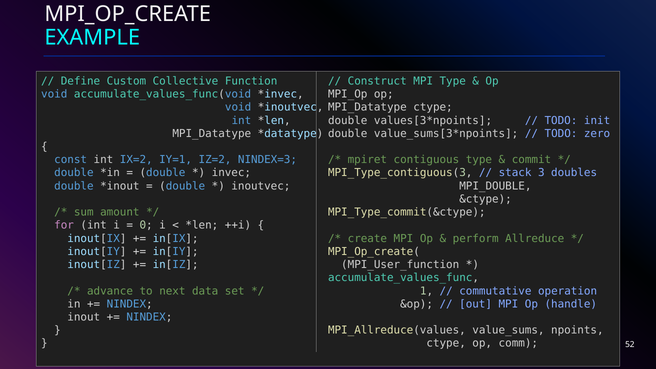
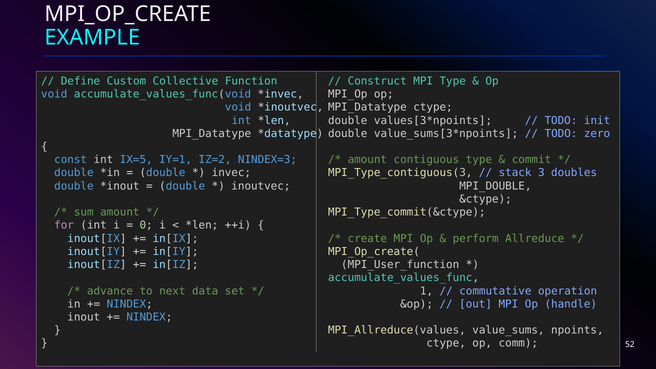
IX=2: IX=2 -> IX=5 (136, 160)
mpiret: mpiret -> amount (367, 160)
